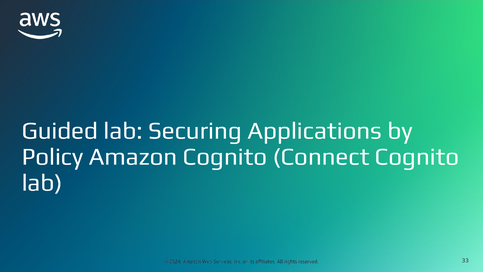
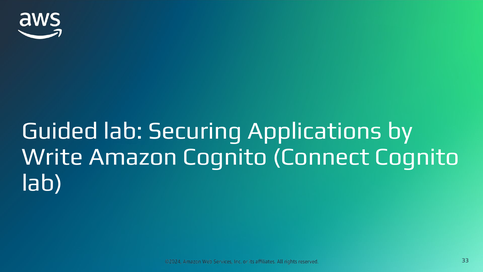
Policy: Policy -> Write (52, 157)
